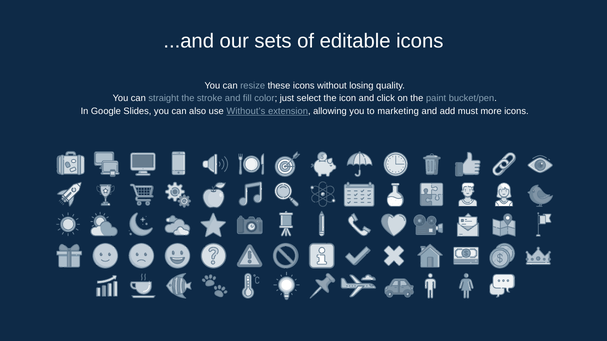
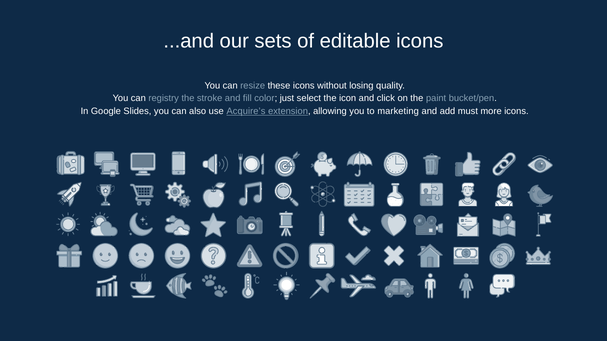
straight: straight -> registry (164, 98)
Without’s: Without’s -> Acquire’s (246, 111)
